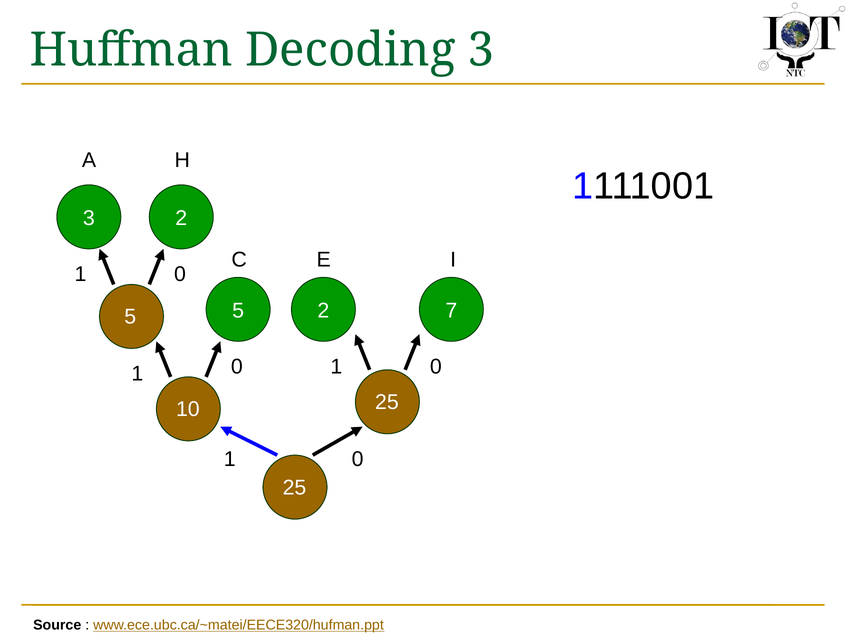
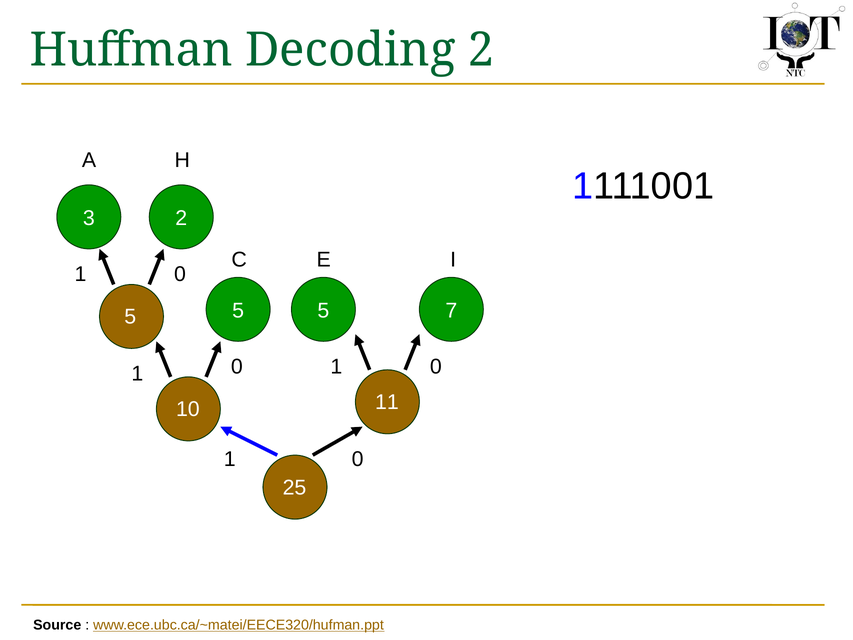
Decoding 3: 3 -> 2 (481, 50)
5 2: 2 -> 5 (323, 311)
10 25: 25 -> 11 (387, 402)
